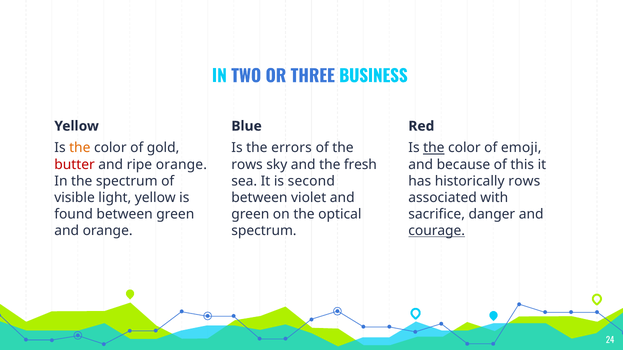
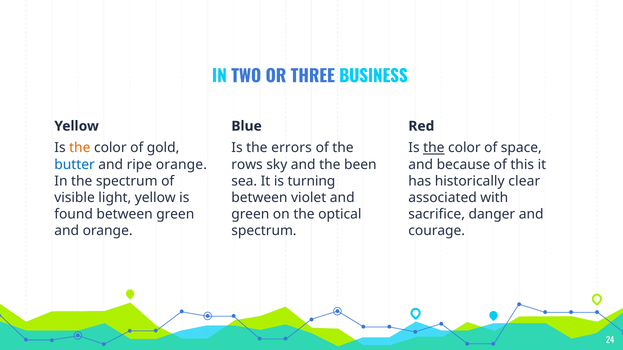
emoji: emoji -> space (521, 148)
butter colour: red -> blue (75, 165)
fresh: fresh -> been (360, 165)
second: second -> turning (311, 181)
historically rows: rows -> clear (524, 181)
courage underline: present -> none (437, 231)
